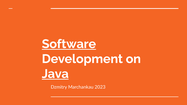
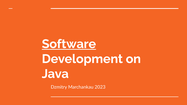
Java underline: present -> none (55, 74)
